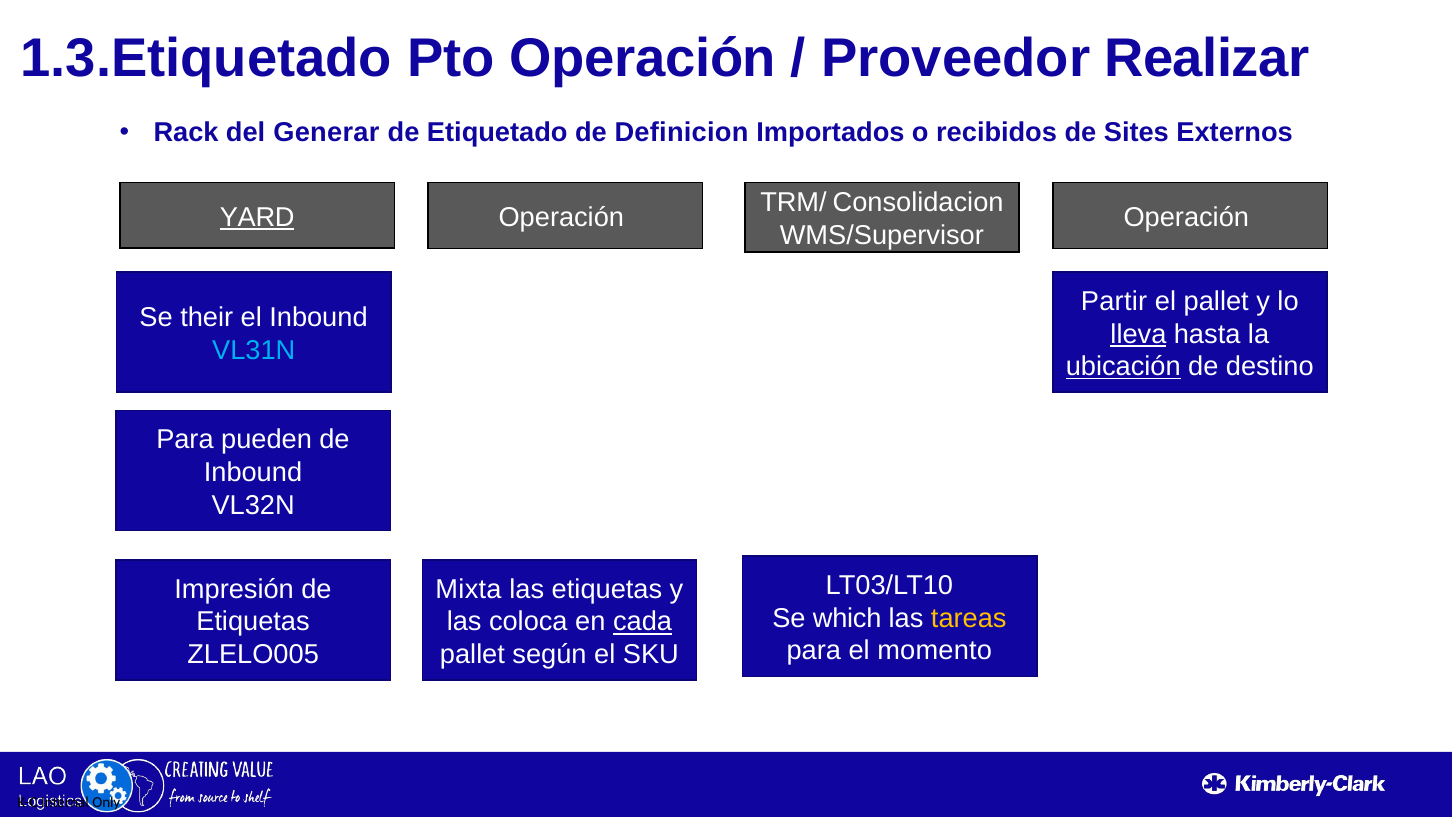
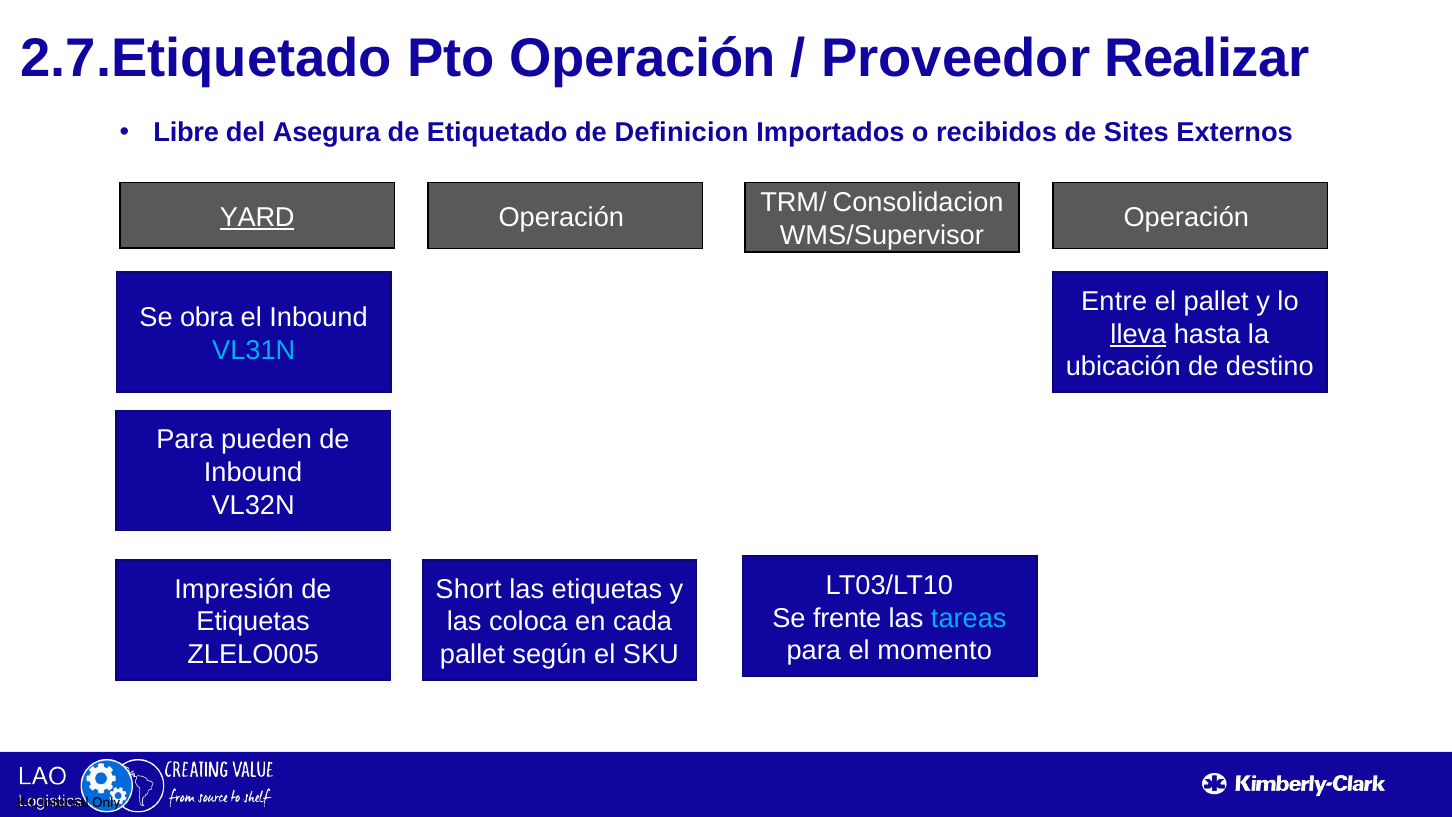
1.3.Etiquetado: 1.3.Etiquetado -> 2.7.Etiquetado (206, 58)
Rack: Rack -> Libre (186, 133)
Generar: Generar -> Asegura (327, 133)
Partir: Partir -> Entre (1114, 301)
their: their -> obra (207, 318)
ubicación underline: present -> none (1123, 367)
Mixta: Mixta -> Short (469, 589)
which: which -> frente (847, 618)
tareas colour: yellow -> light blue (969, 618)
cada underline: present -> none (643, 622)
